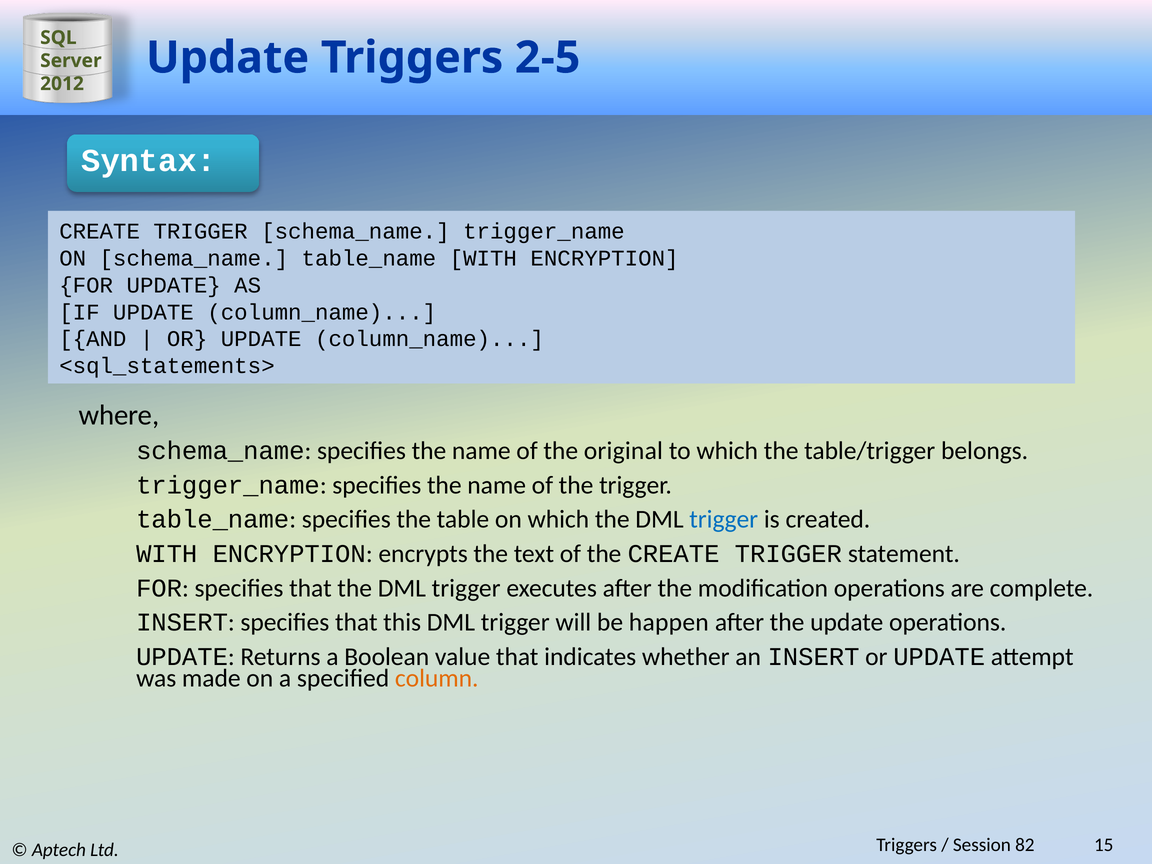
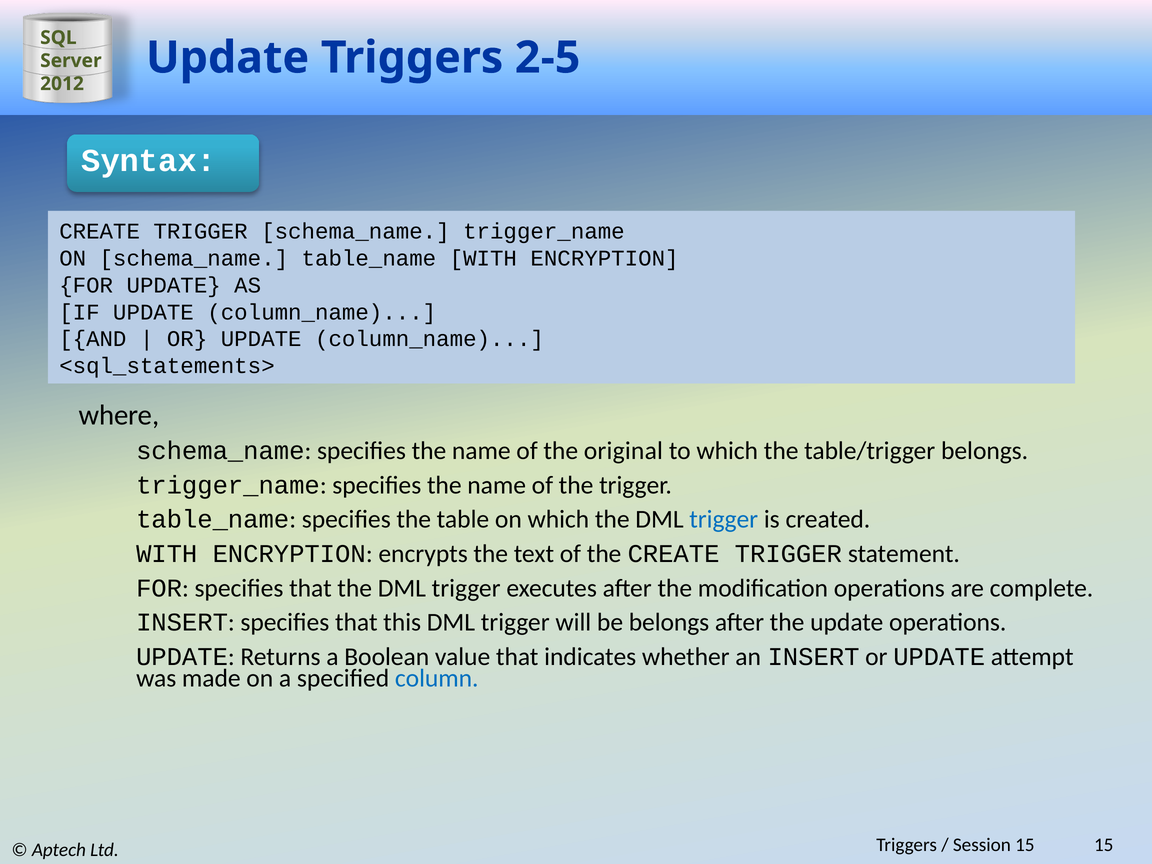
be happen: happen -> belongs (669, 622)
column colour: orange -> blue (437, 678)
Session 82: 82 -> 15 (1025, 845)
